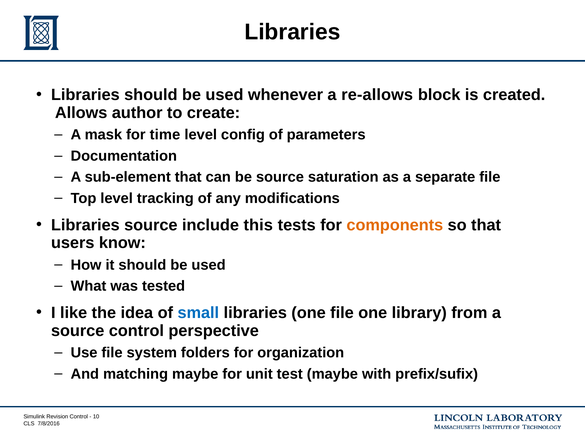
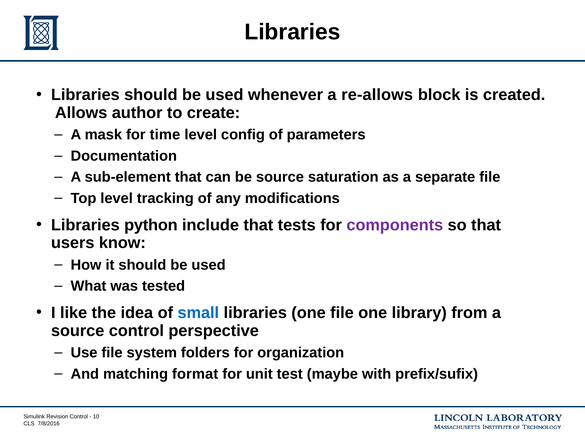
Libraries source: source -> python (151, 225)
include this: this -> that (258, 225)
components colour: orange -> purple (395, 225)
matching maybe: maybe -> format (195, 374)
